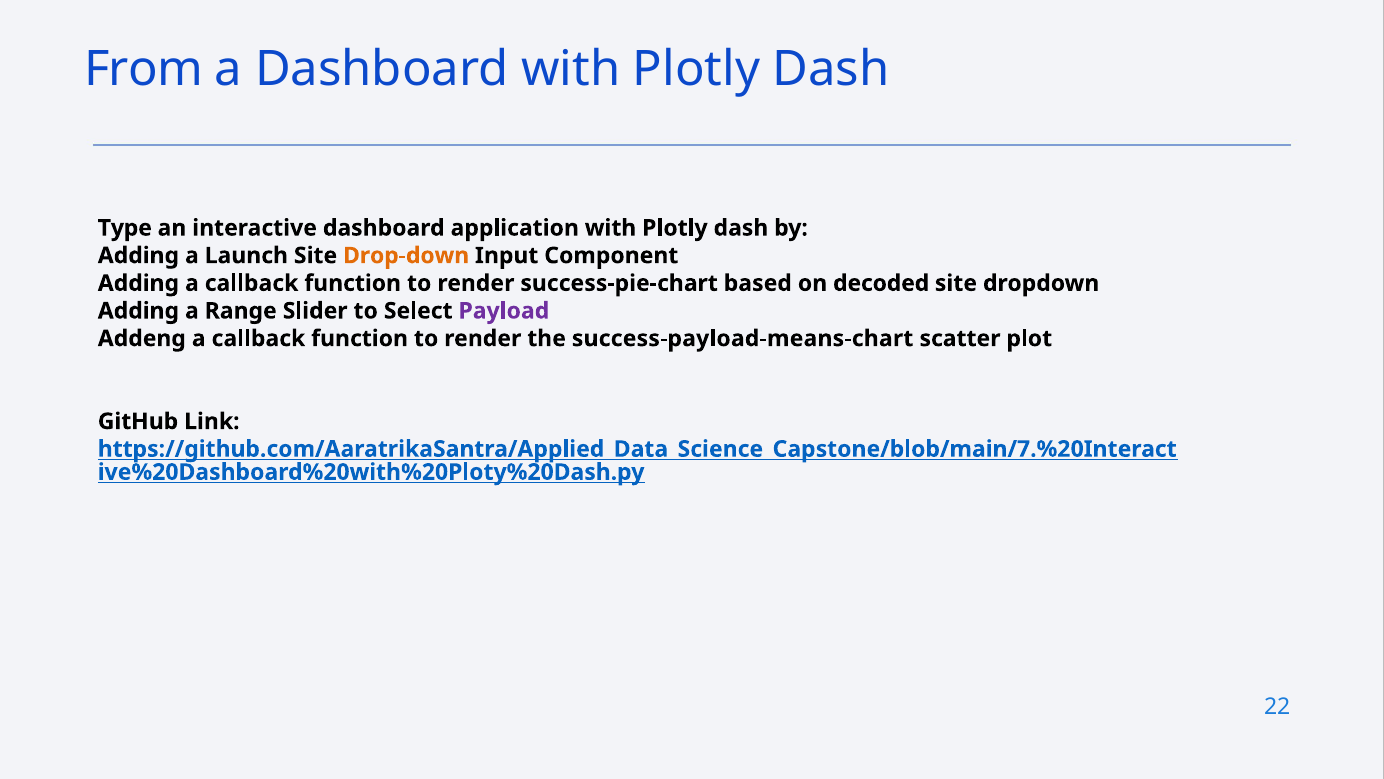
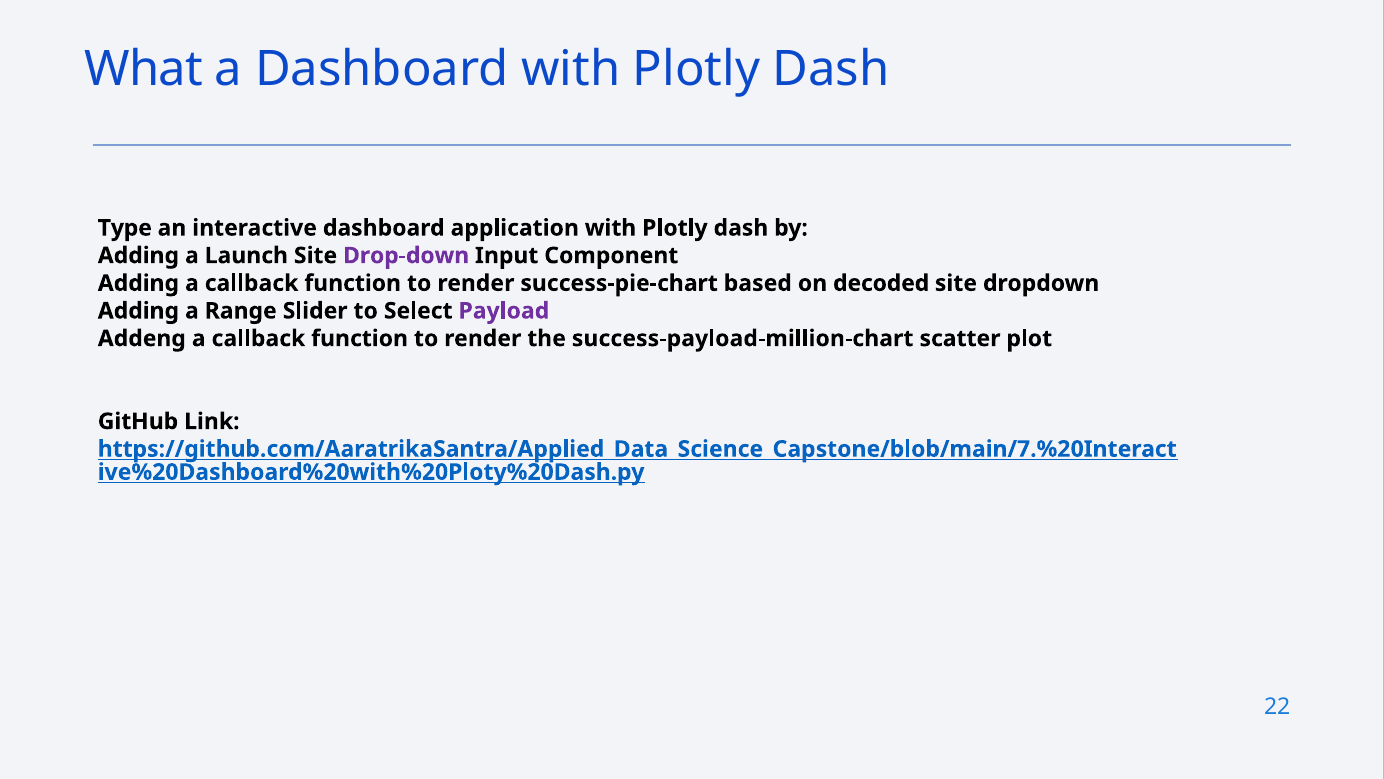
From: From -> What (144, 69)
Drop-down colour: orange -> purple (406, 255)
success-payload-means-chart: success-payload-means-chart -> success-payload-million-chart (743, 338)
